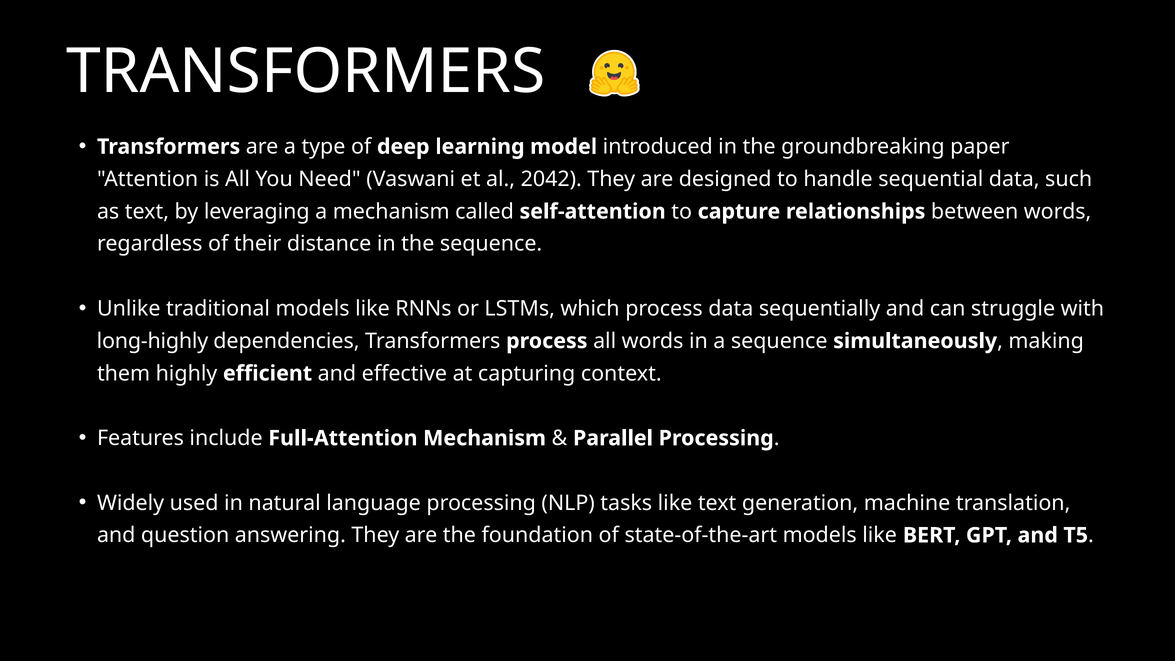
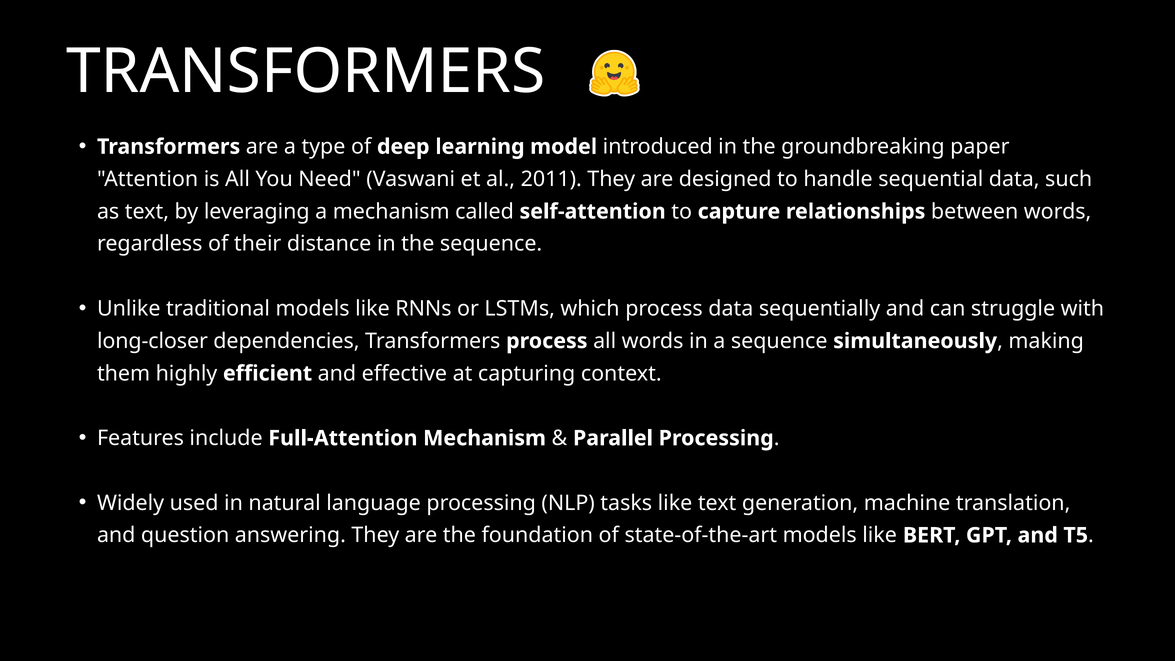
2042: 2042 -> 2011 (551, 179)
long-highly: long-highly -> long-closer (152, 341)
